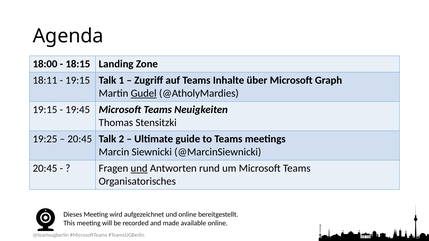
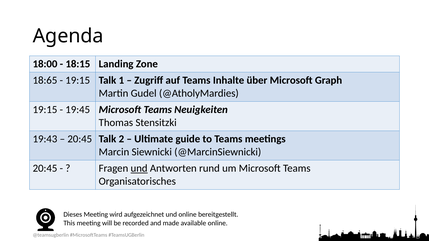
18:11: 18:11 -> 18:65 (45, 80)
Gudel underline: present -> none (144, 93)
19:25: 19:25 -> 19:43 (45, 139)
